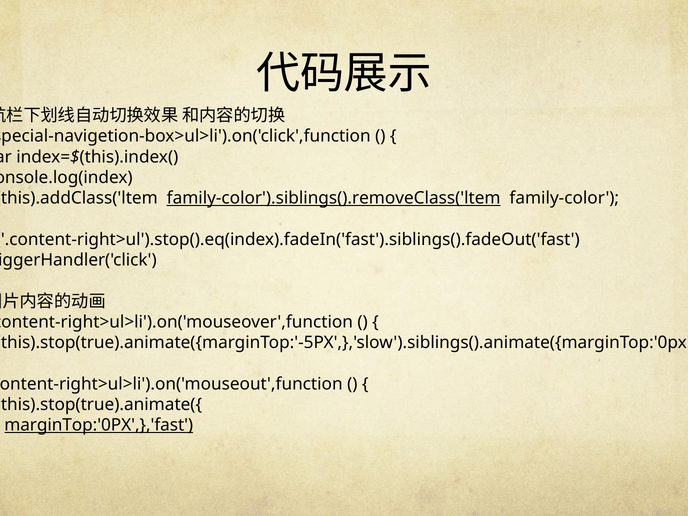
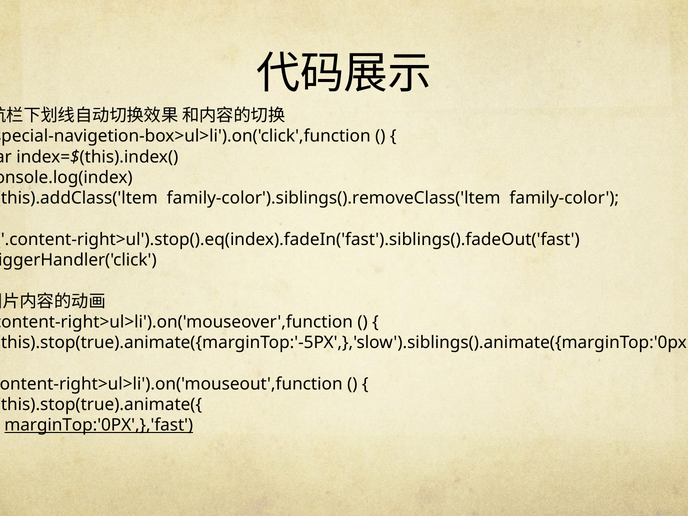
family-color').siblings().removeClass('ltem underline: present -> none (334, 198)
